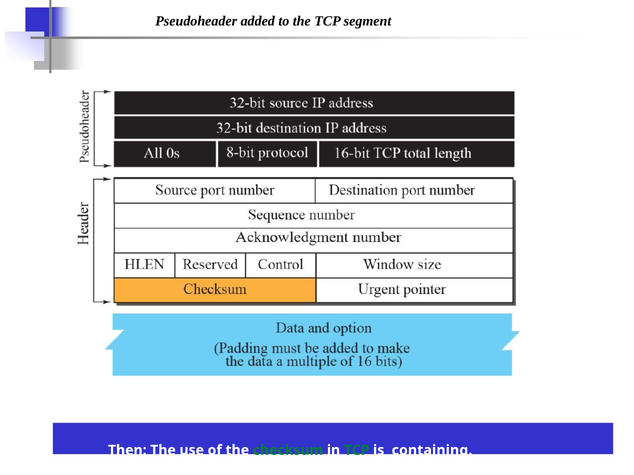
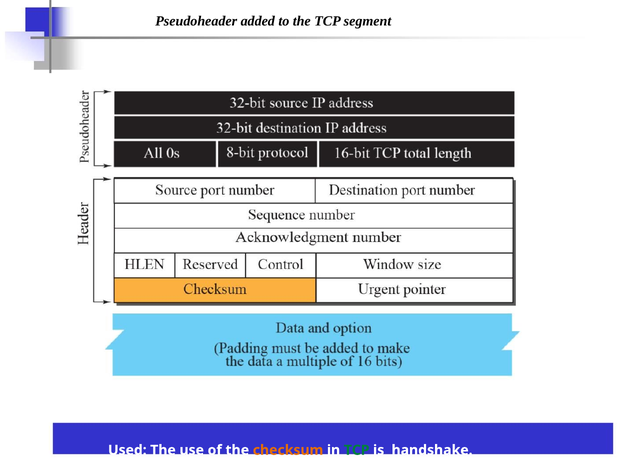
Then: Then -> Used (127, 451)
checksum colour: green -> orange (288, 451)
containing: containing -> handshake (432, 451)
